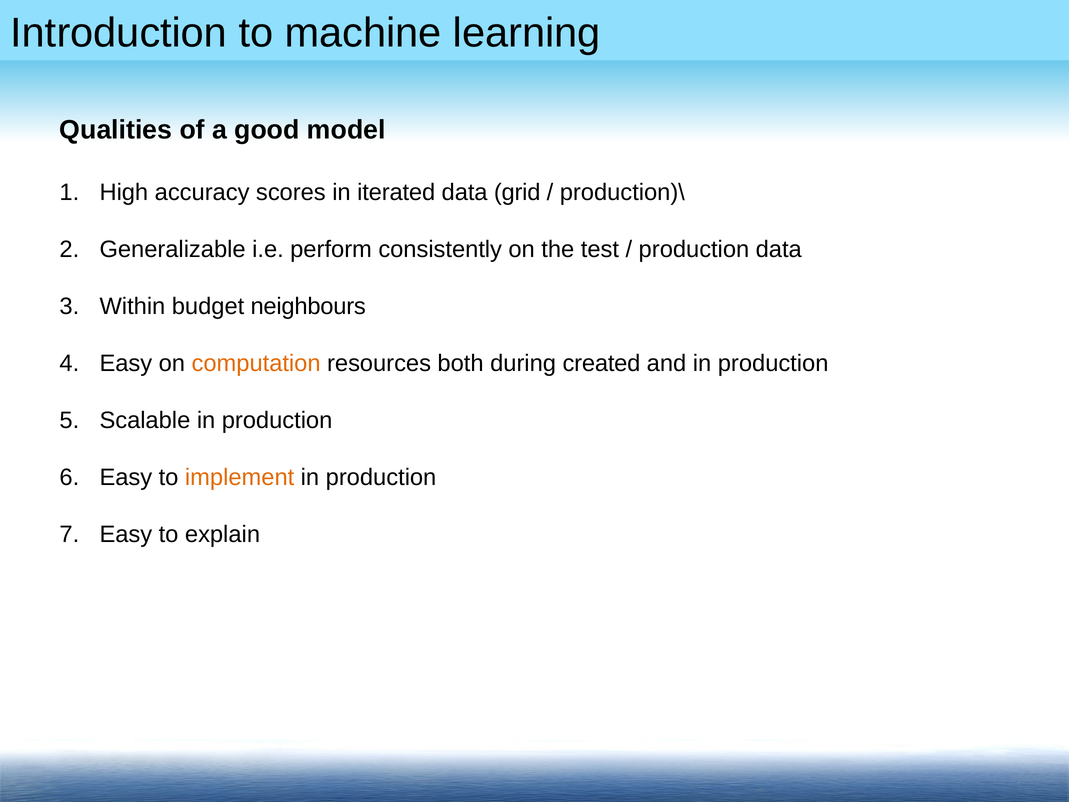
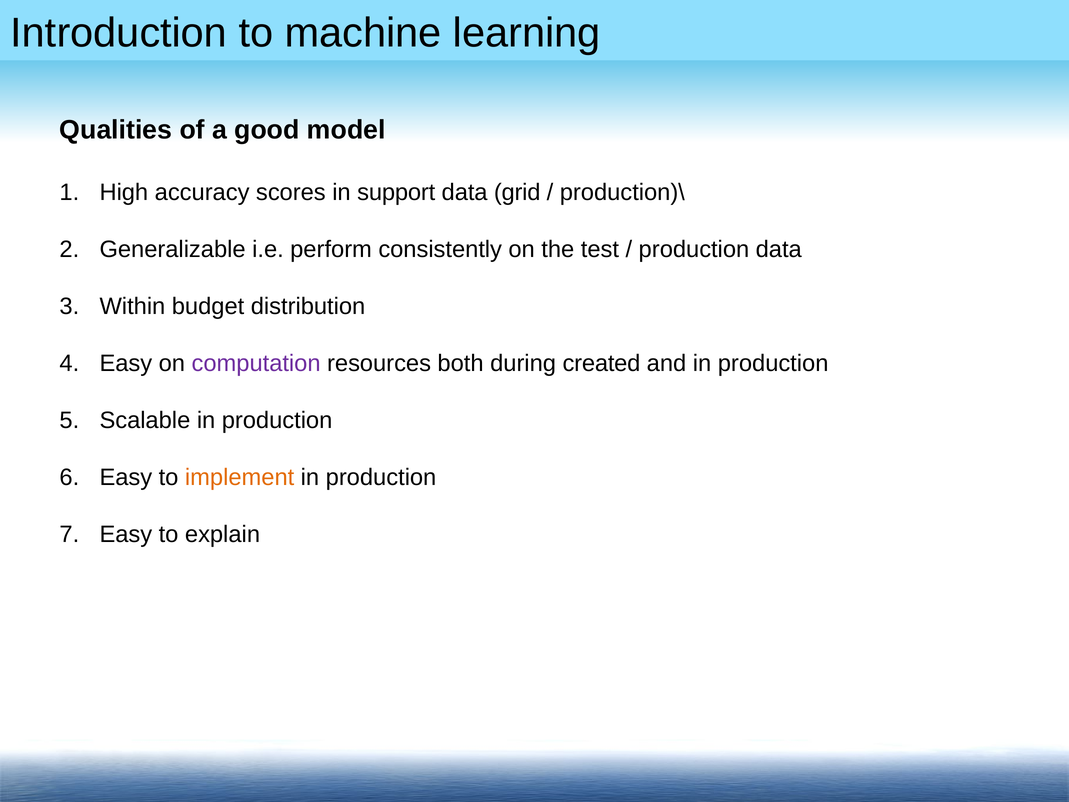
iterated: iterated -> support (396, 192)
neighbours: neighbours -> distribution (308, 306)
computation colour: orange -> purple (256, 363)
